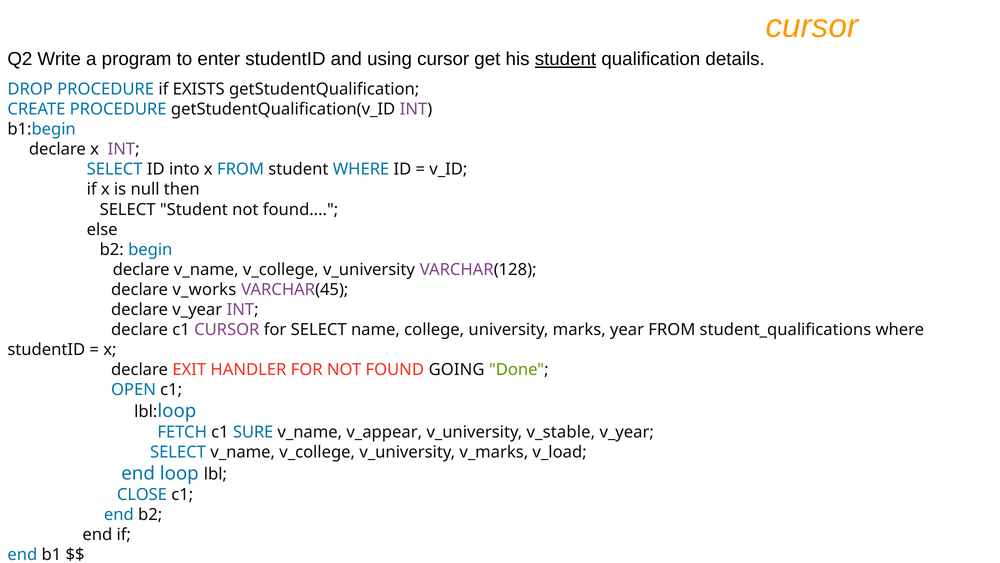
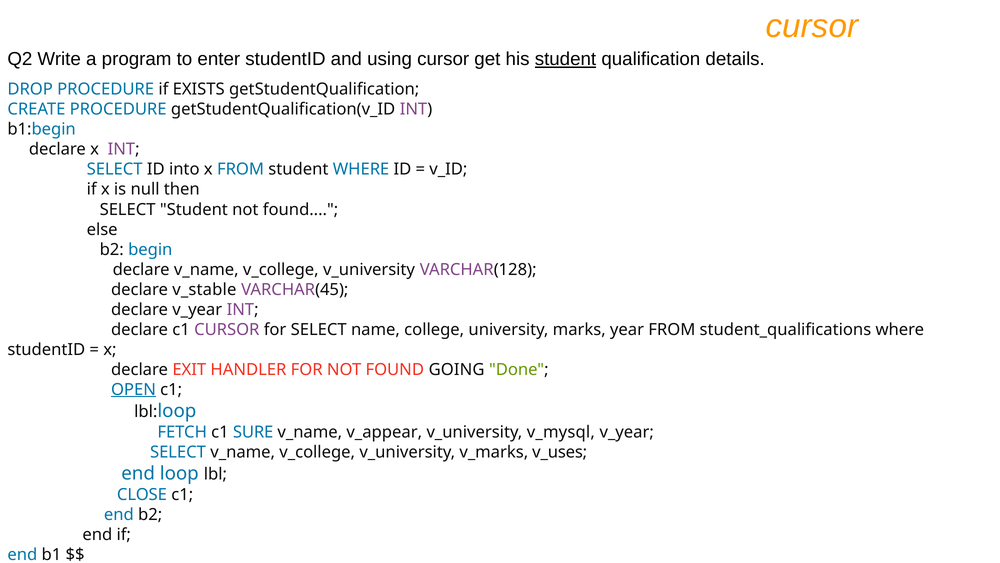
v_works: v_works -> v_stable (204, 289)
OPEN underline: none -> present (133, 389)
v_stable: v_stable -> v_mysql (561, 432)
v_load: v_load -> v_uses (560, 452)
